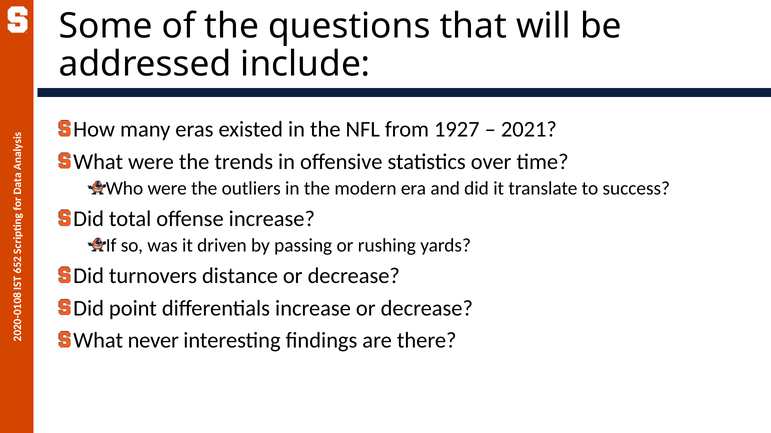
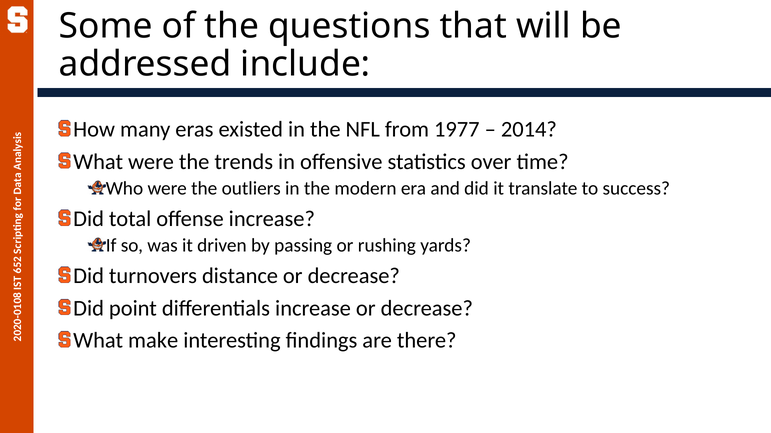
1927: 1927 -> 1977 (457, 130)
2021: 2021 -> 2014 (529, 130)
never: never -> make (153, 341)
